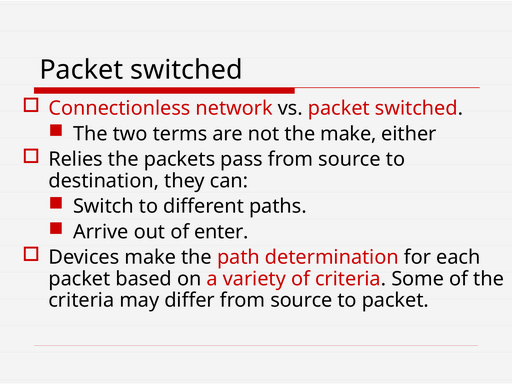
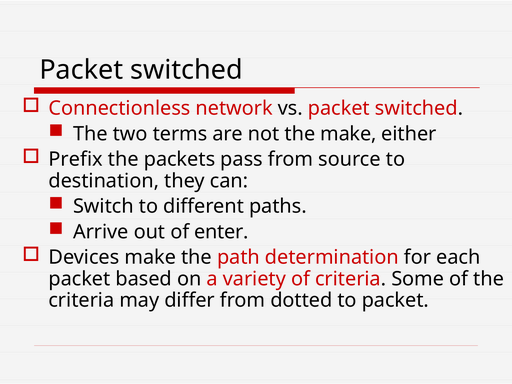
Relies: Relies -> Prefix (76, 159)
differ from source: source -> dotted (301, 300)
